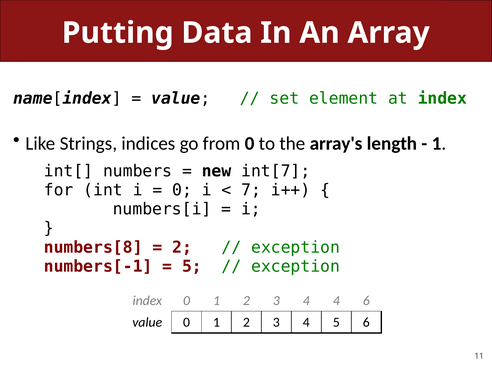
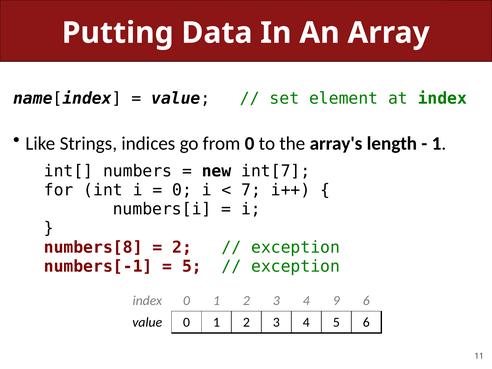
4 4: 4 -> 9 (336, 301)
